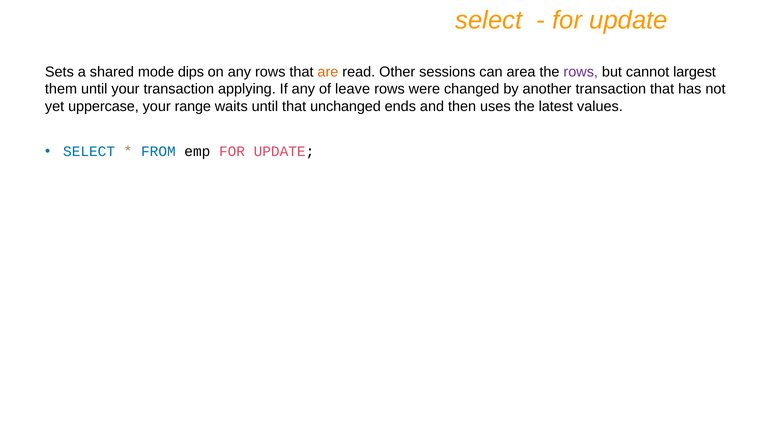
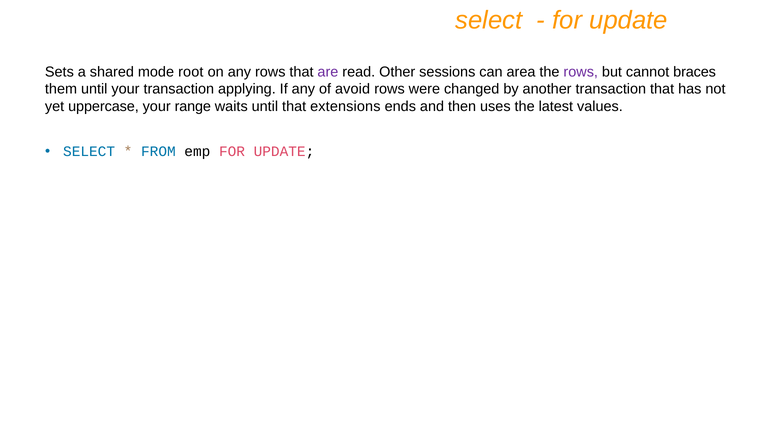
dips: dips -> root (191, 72)
are colour: orange -> purple (328, 72)
largest: largest -> braces (695, 72)
leave: leave -> avoid (353, 89)
unchanged: unchanged -> extensions (345, 107)
